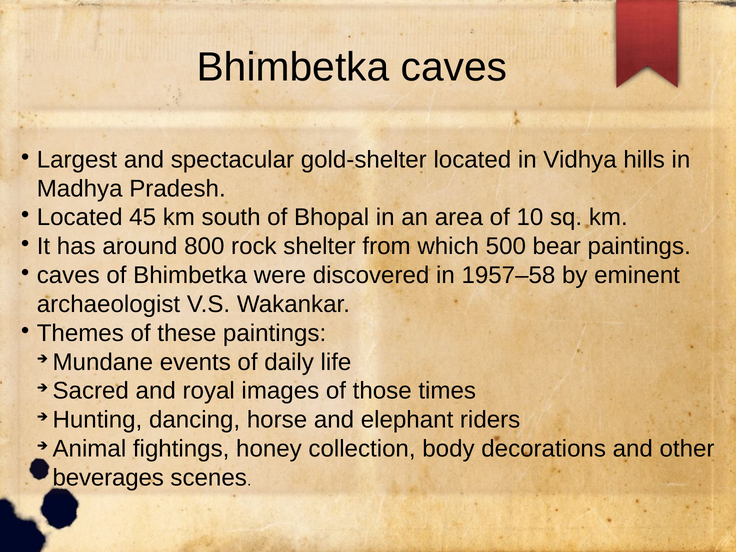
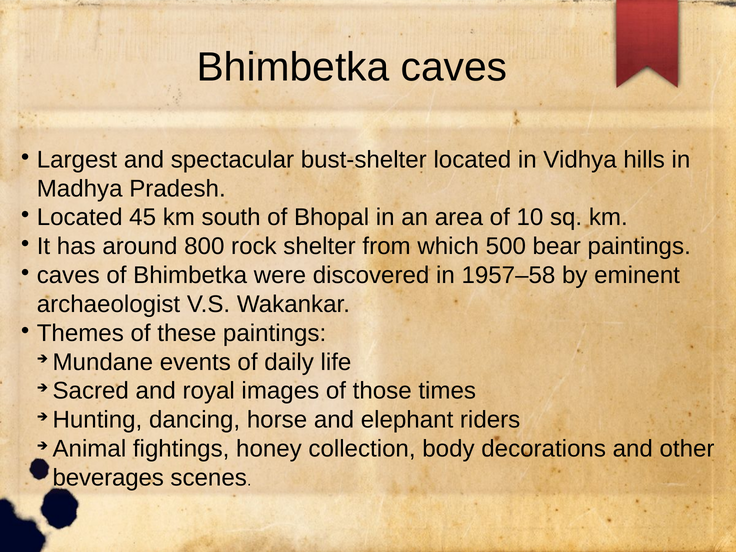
gold-shelter: gold-shelter -> bust-shelter (364, 160)
